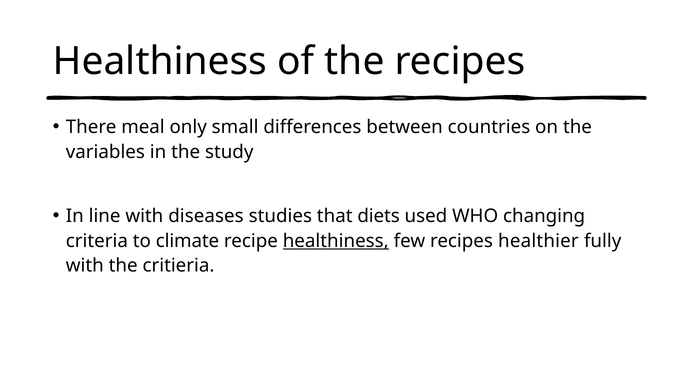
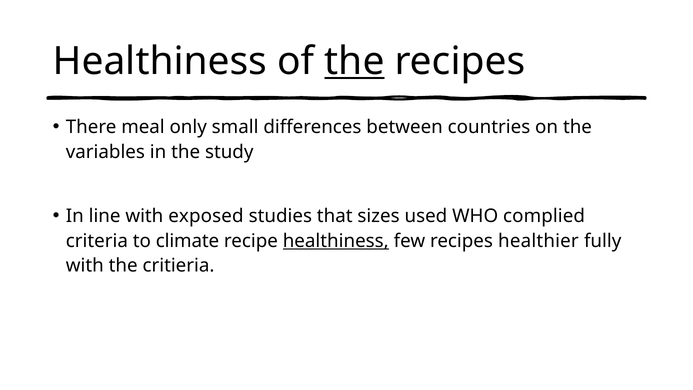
the underline: none -> present (354, 61)
diseases: diseases -> exposed (206, 216)
diets: diets -> sizes (379, 216)
changing: changing -> complied (544, 216)
